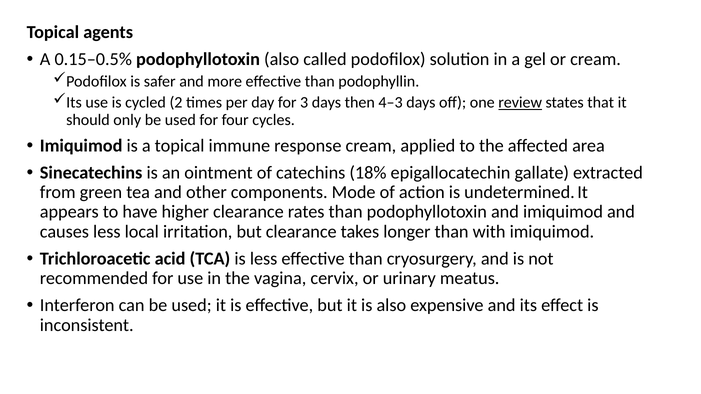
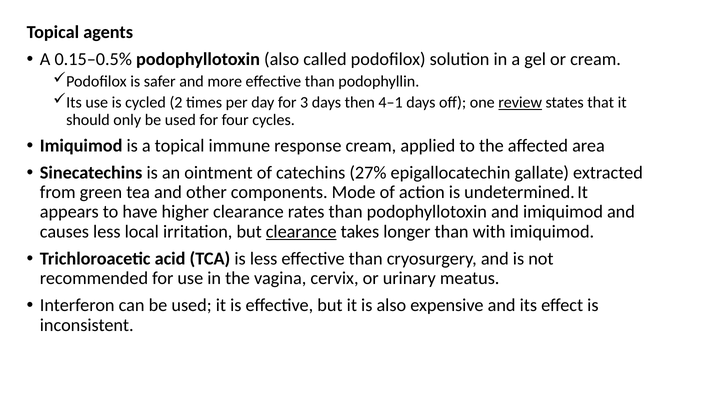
4–3: 4–3 -> 4–1 (391, 103)
18%: 18% -> 27% (368, 173)
clearance underline: none -> present (301, 232)
